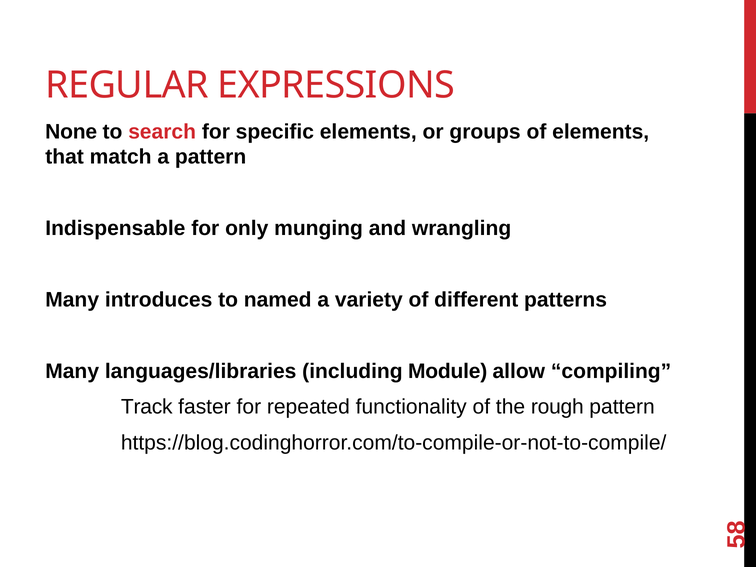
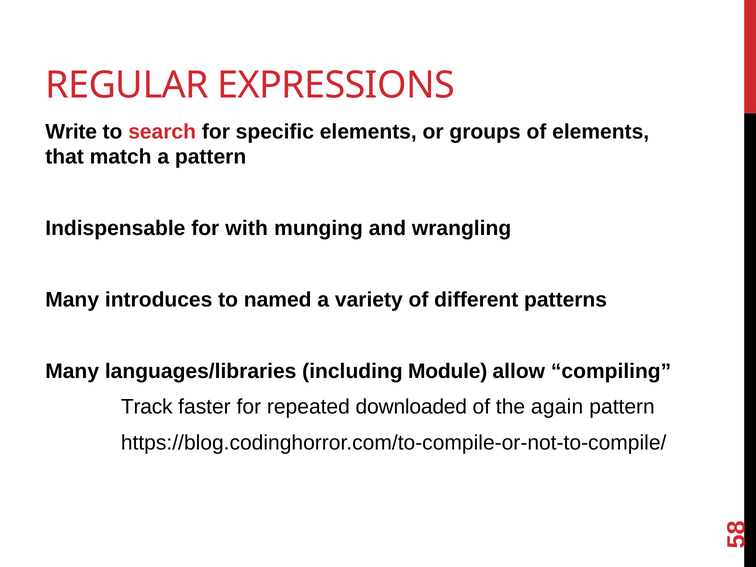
None: None -> Write (71, 132)
only: only -> with (247, 228)
functionality: functionality -> downloaded (411, 407)
rough: rough -> again (557, 407)
